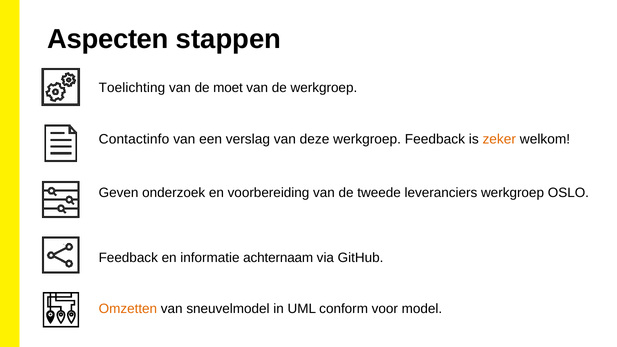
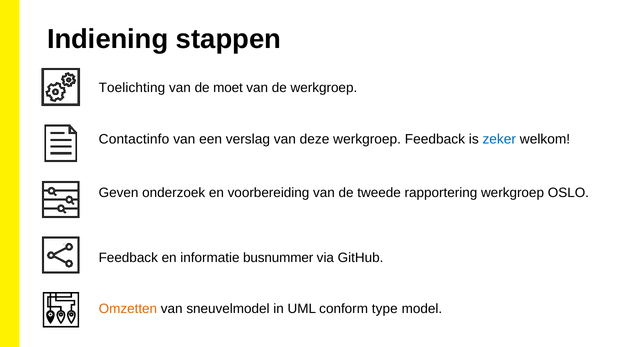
Aspecten: Aspecten -> Indiening (108, 39)
zeker colour: orange -> blue (499, 139)
leveranciers: leveranciers -> rapportering (441, 193)
achternaam: achternaam -> busnummer (278, 258)
voor: voor -> type (385, 309)
